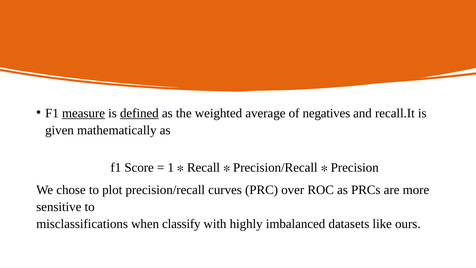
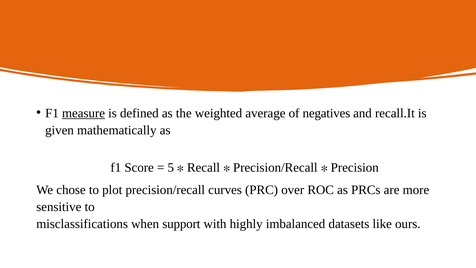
defined underline: present -> none (139, 113)
1: 1 -> 5 (171, 168)
classify: classify -> support (181, 224)
